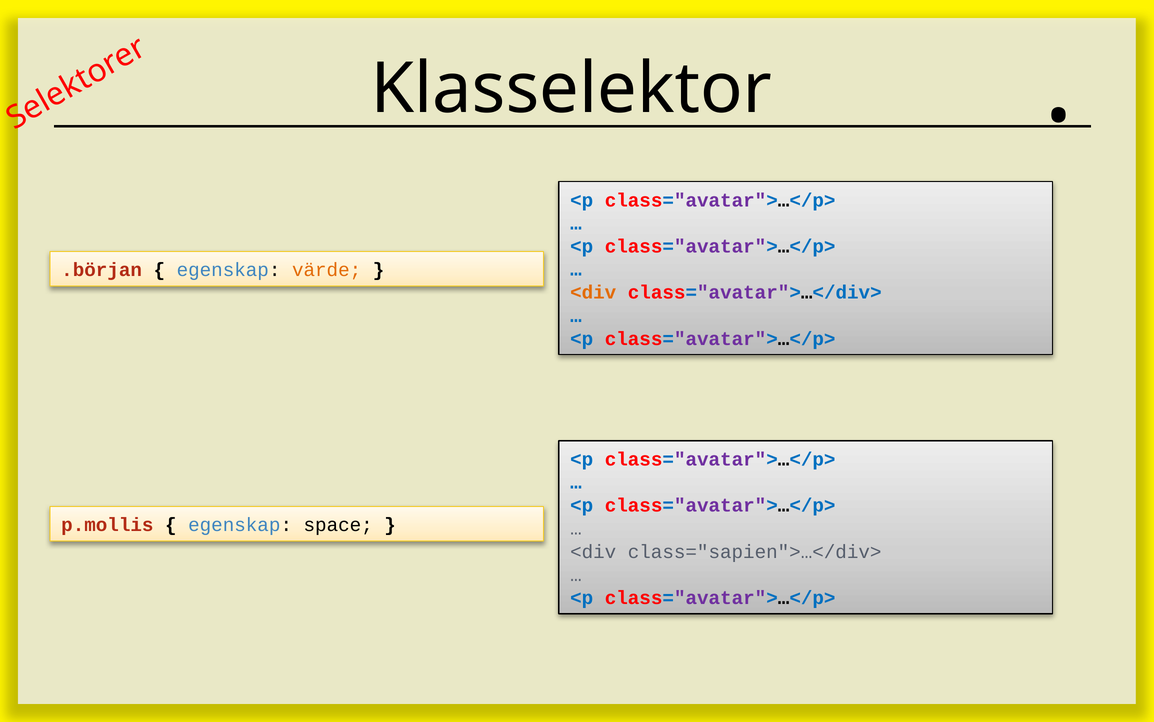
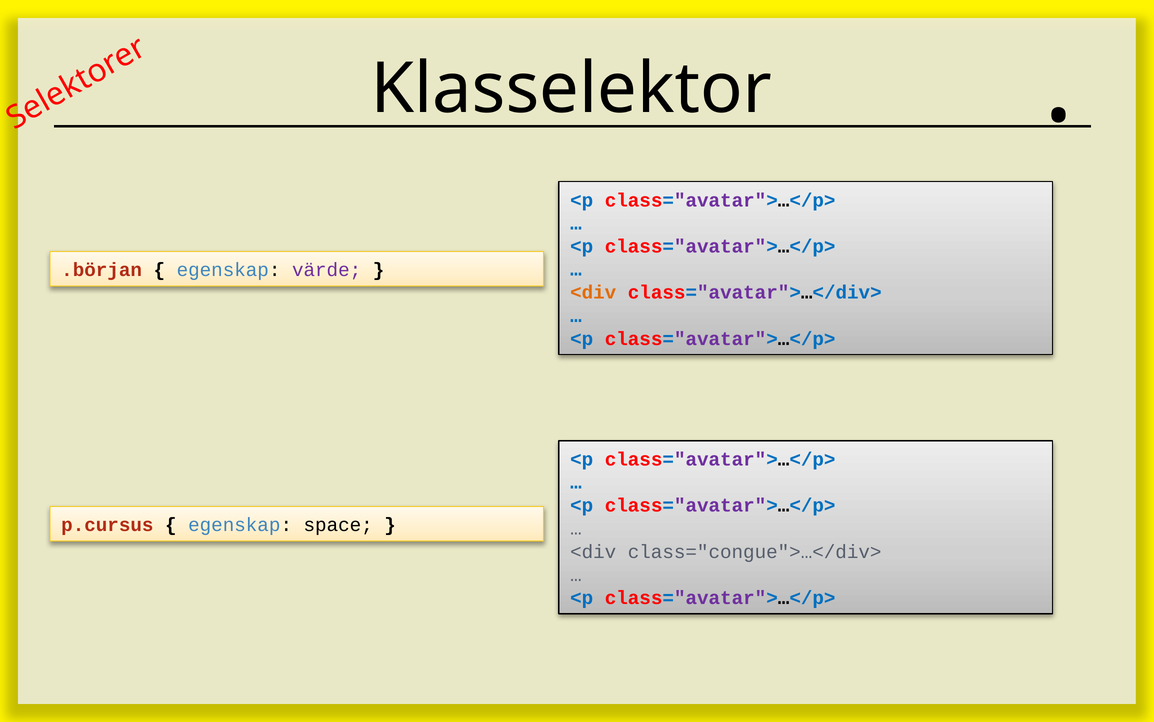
värde colour: orange -> purple (327, 270)
p.mollis: p.mollis -> p.cursus (107, 525)
class="sapien">…</div>: class="sapien">…</div> -> class="congue">…</div> (755, 551)
